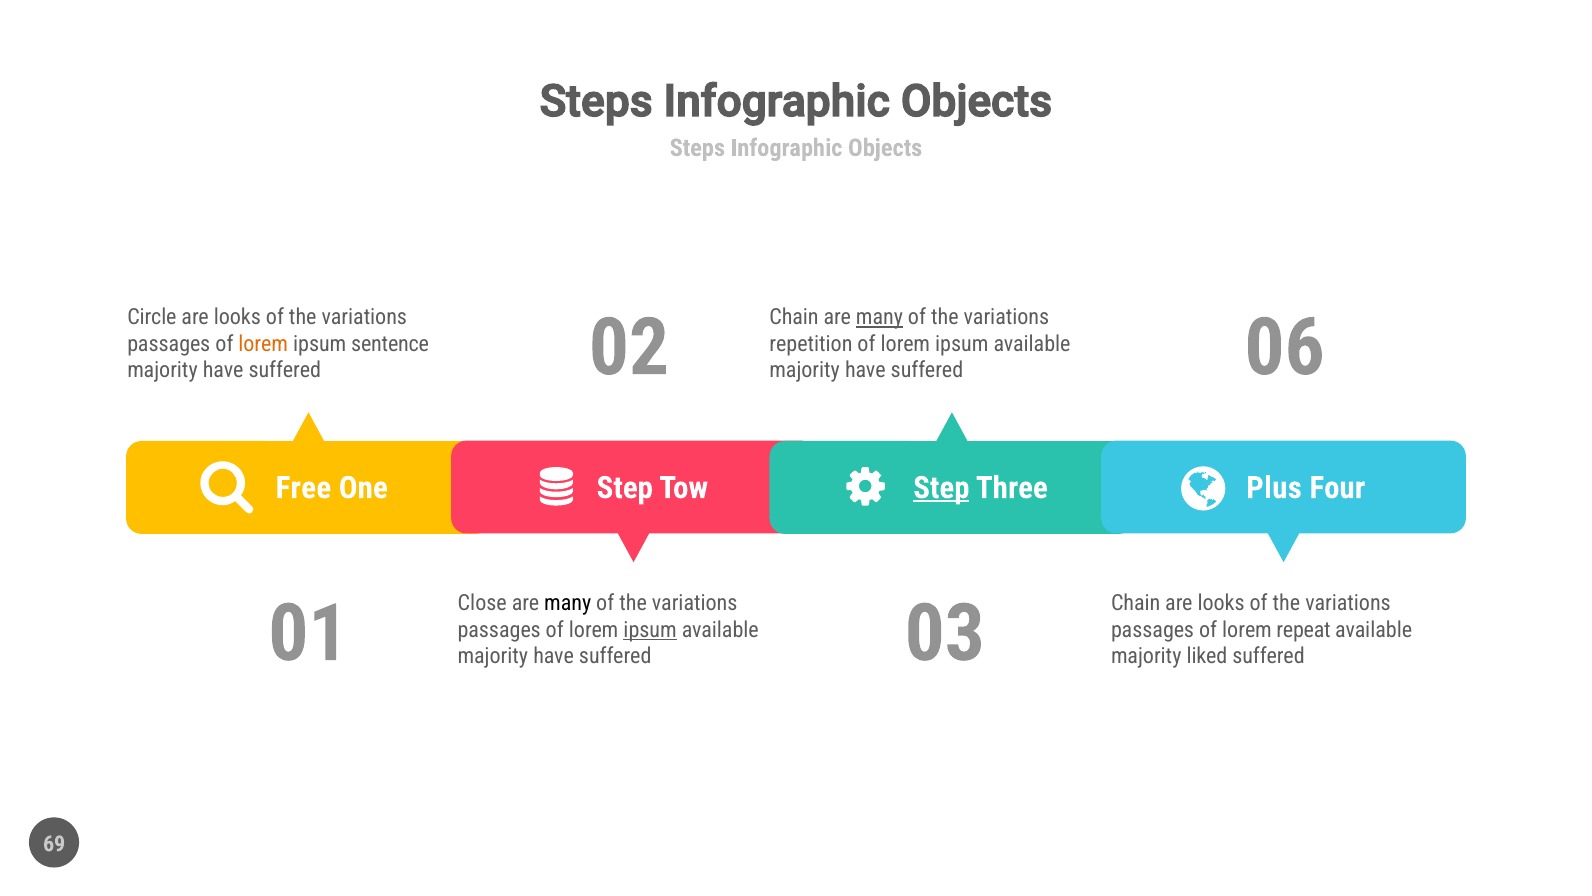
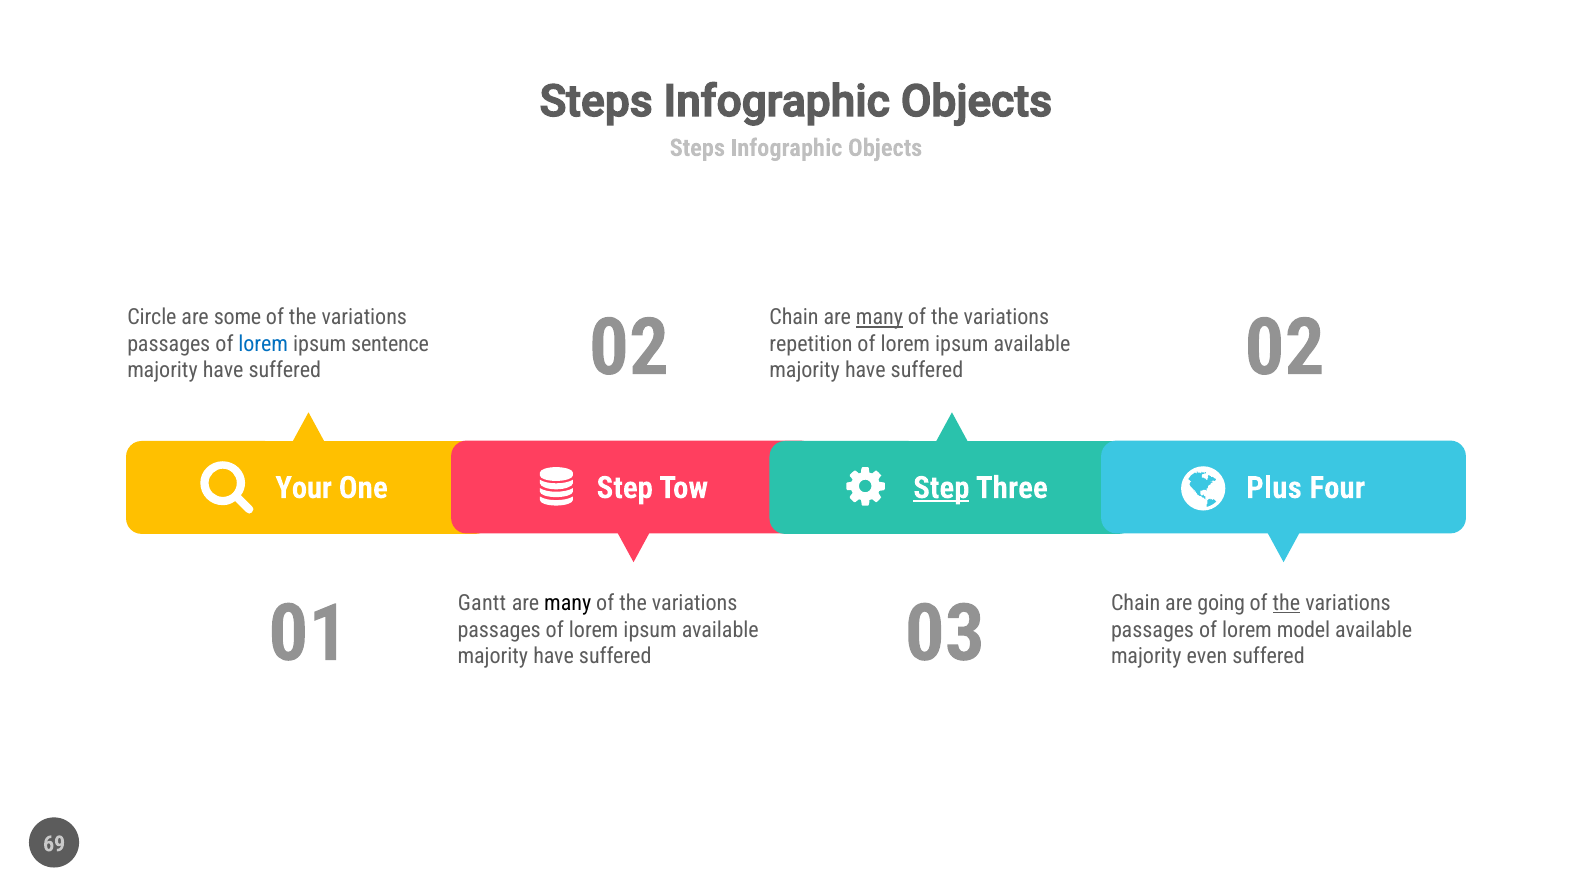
looks: looks -> some (238, 317)
02 06: 06 -> 02 (1285, 348)
lorem colour: orange -> blue (263, 344)
Free: Free -> Your (304, 488)
Close: Close -> Gantt (482, 603)
looks: looks -> going (1221, 603)
the underline: none -> present (1286, 603)
ipsum underline: present -> none (650, 629)
repeat: repeat -> model (1304, 629)
liked: liked -> even (1207, 656)
